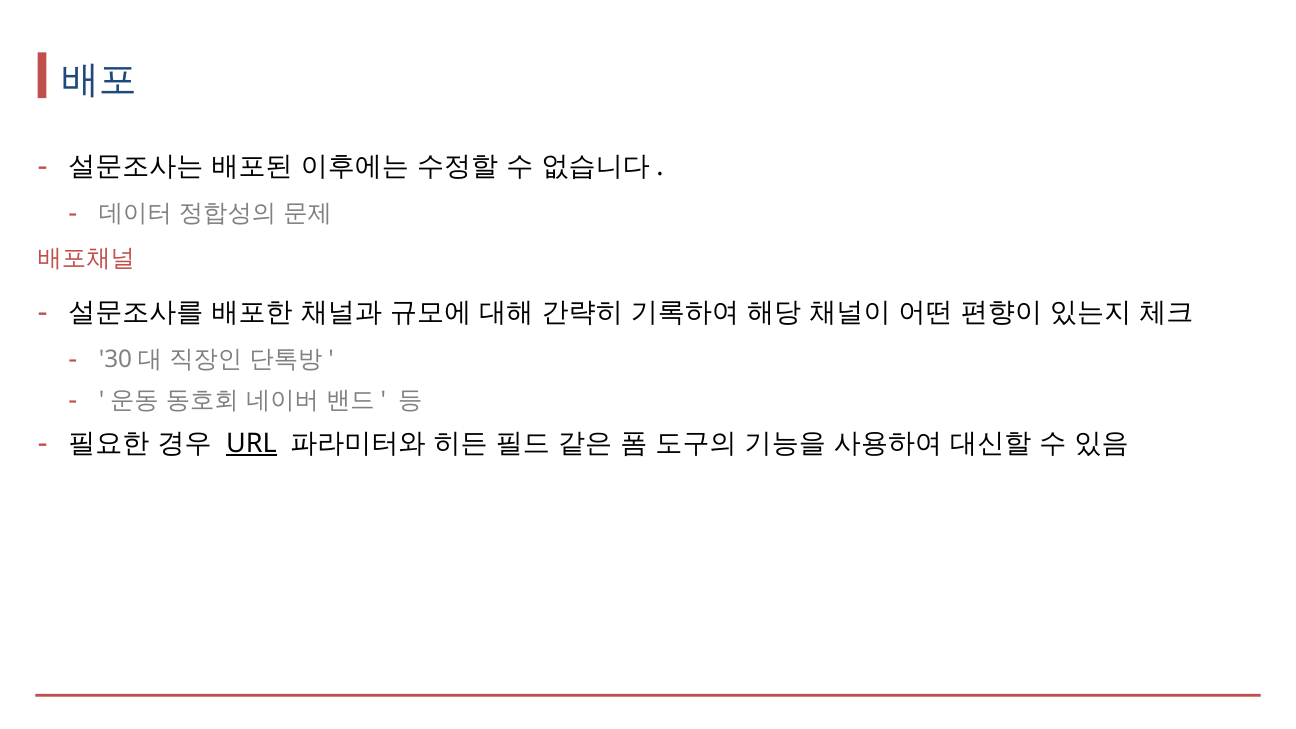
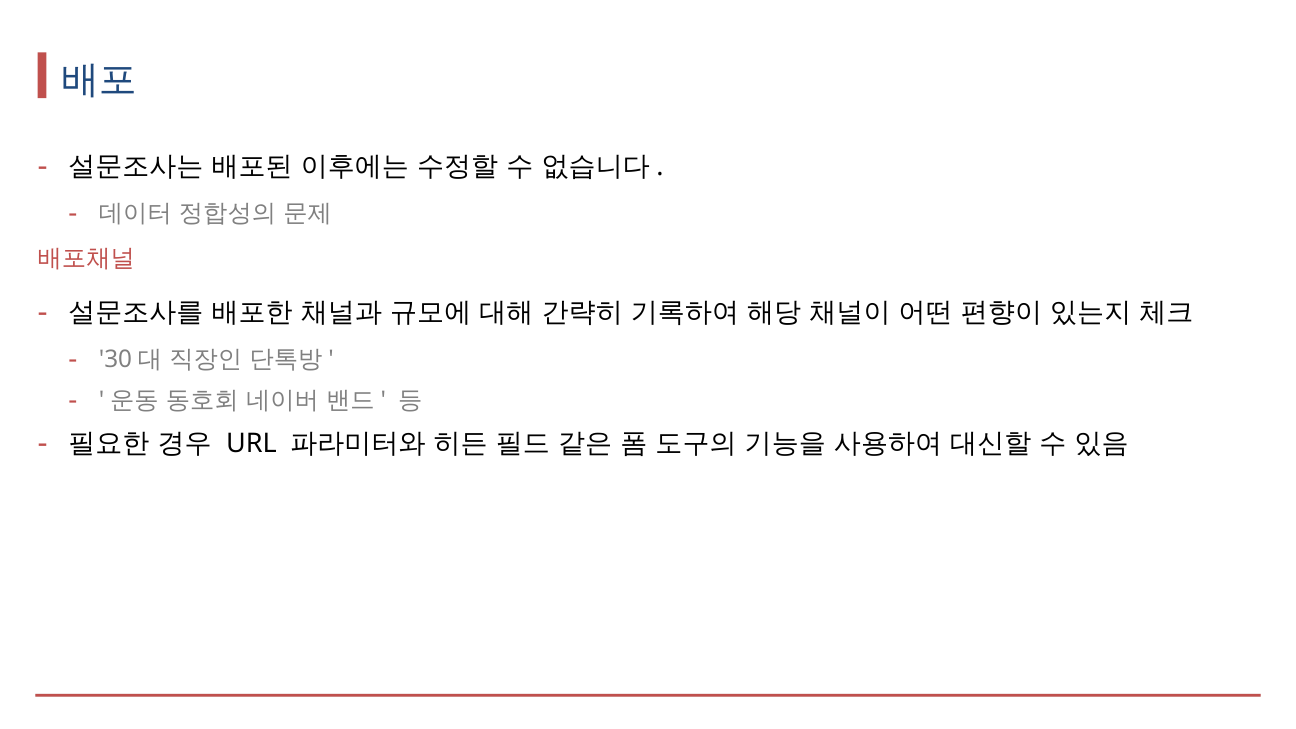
URL underline: present -> none (252, 443)
